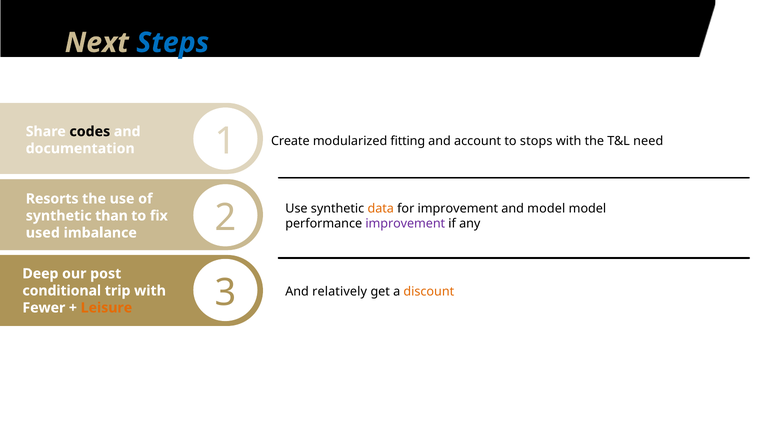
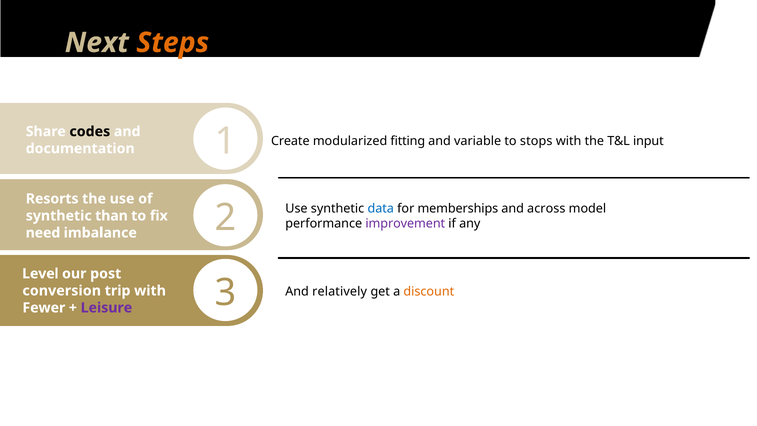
Steps colour: blue -> orange (173, 43)
account: account -> variable (478, 141)
need: need -> input (648, 141)
data colour: orange -> blue (381, 208)
for improvement: improvement -> memberships (458, 208)
and model: model -> across (546, 208)
used: used -> need (43, 233)
Deep: Deep -> Level (40, 274)
conditional: conditional -> conversion (62, 291)
Leisure colour: orange -> purple (106, 308)
